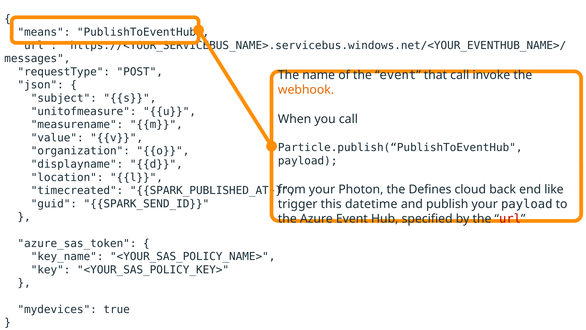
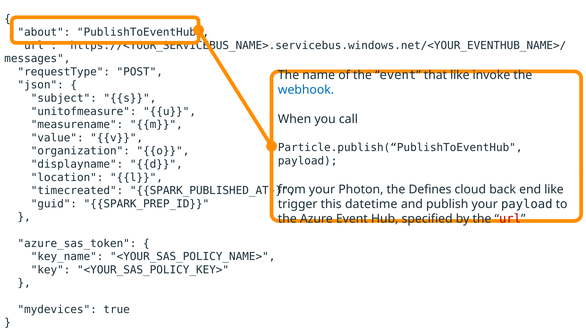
means: means -> about (44, 32)
that call: call -> like (460, 75)
webhook colour: orange -> blue (306, 90)
SPARK_SEND_ID: SPARK_SEND_ID -> SPARK_PREP_ID (146, 204)
